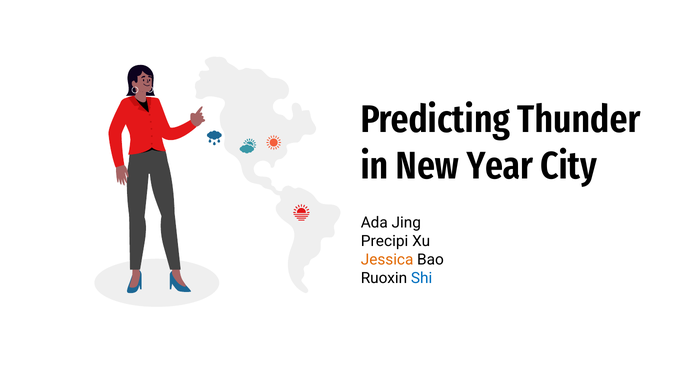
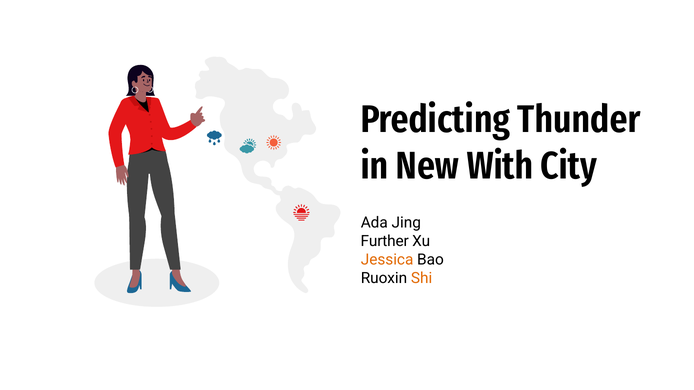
Year: Year -> With (500, 166)
Precipi: Precipi -> Further (385, 241)
Shi colour: blue -> orange (422, 278)
